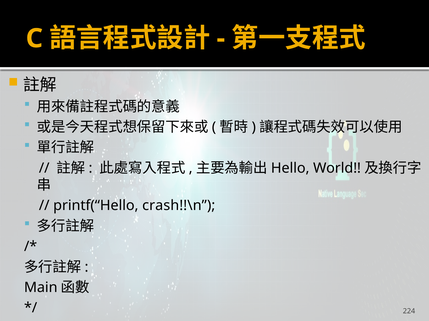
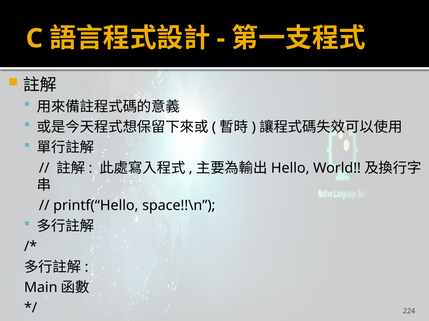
crash!!\n: crash!!\n -> space!!\n (179, 206)
